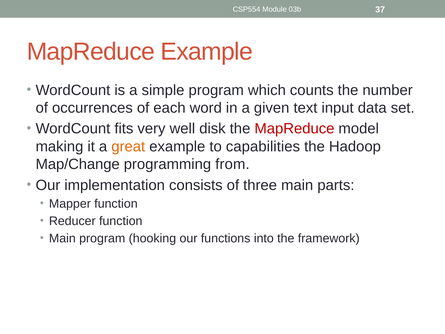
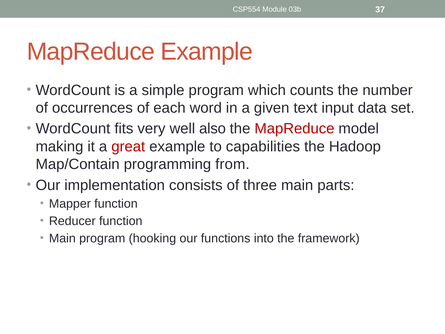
disk: disk -> also (213, 129)
great colour: orange -> red (128, 146)
Map/Change: Map/Change -> Map/Contain (78, 164)
